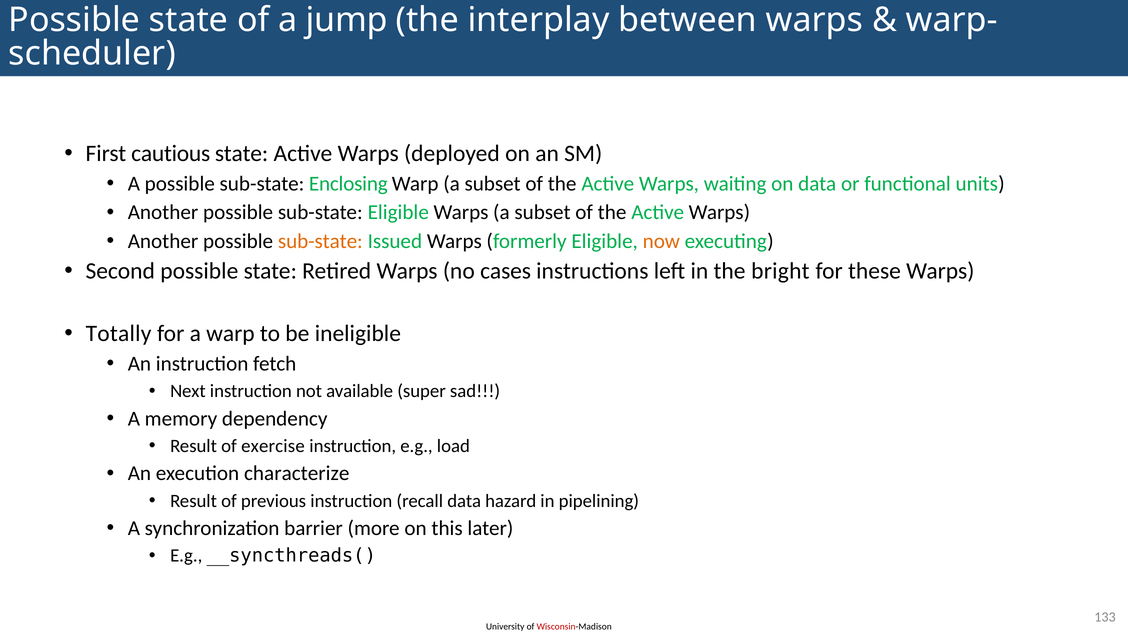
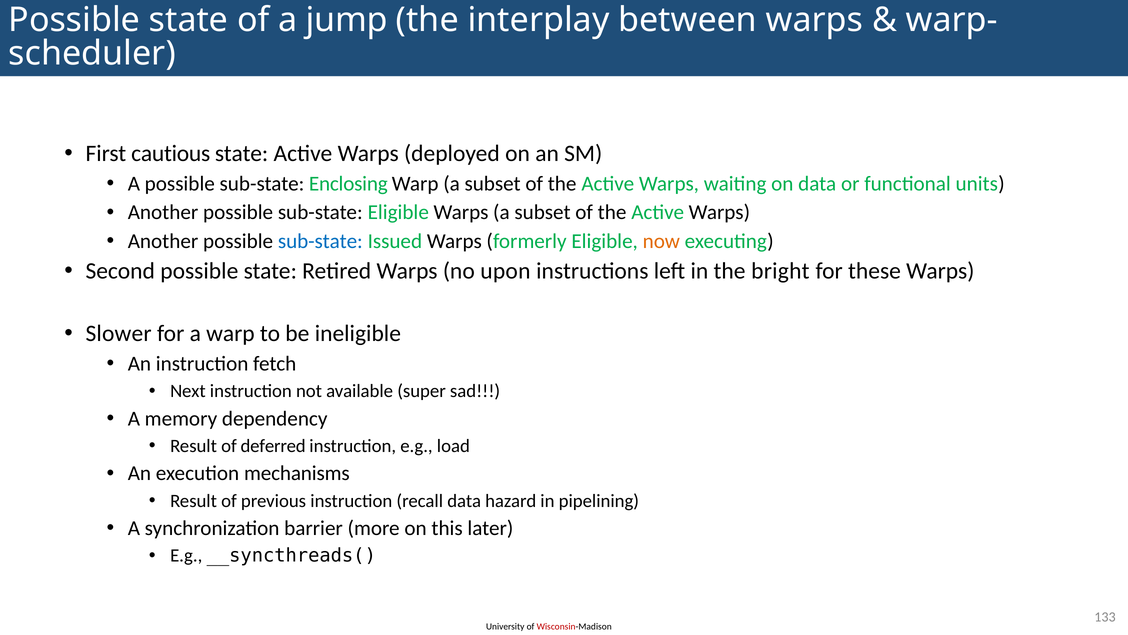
sub-state colour: orange -> blue (320, 241)
cases: cases -> upon (505, 271)
Totally: Totally -> Slower (119, 333)
exercise: exercise -> deferred (273, 446)
characterize: characterize -> mechanisms (297, 473)
